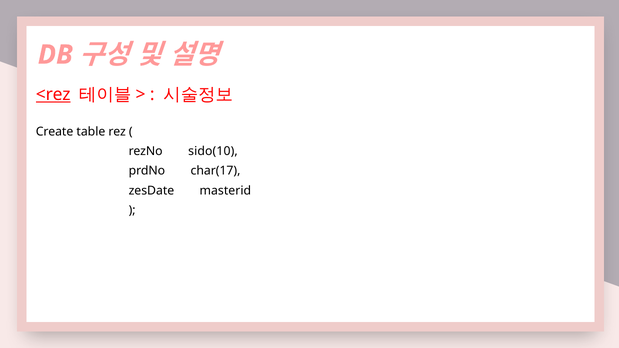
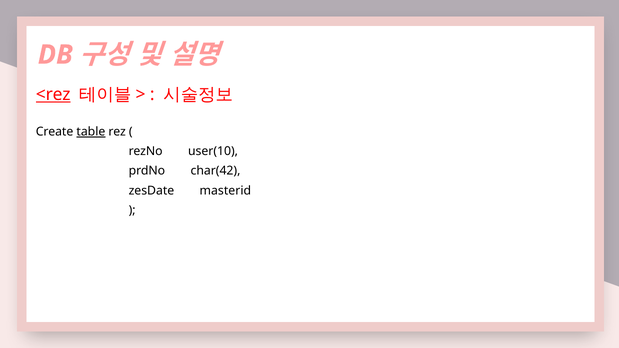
table underline: none -> present (91, 132)
sido(10: sido(10 -> user(10 (213, 151)
char(17: char(17 -> char(42 (215, 171)
